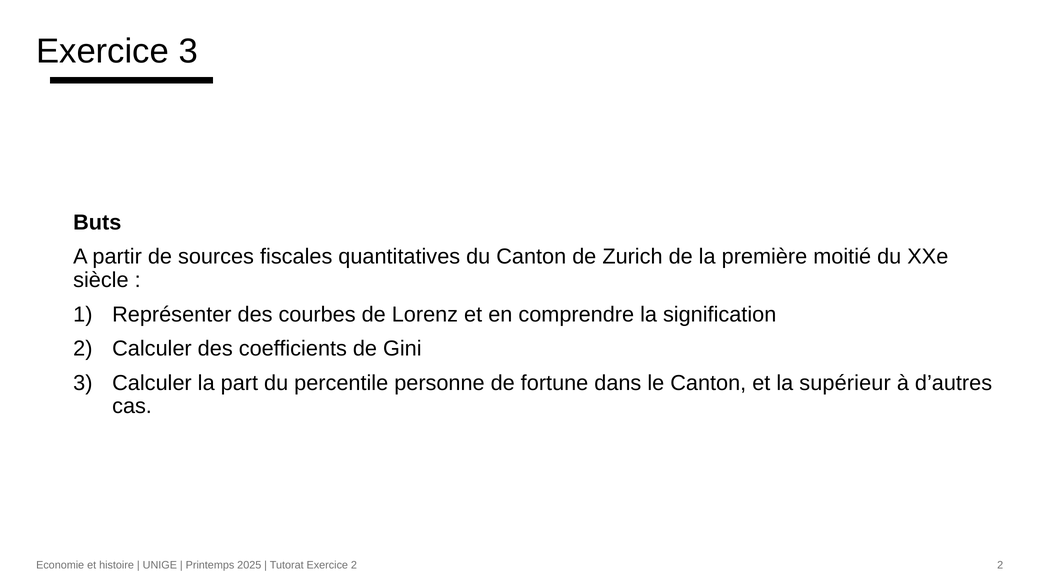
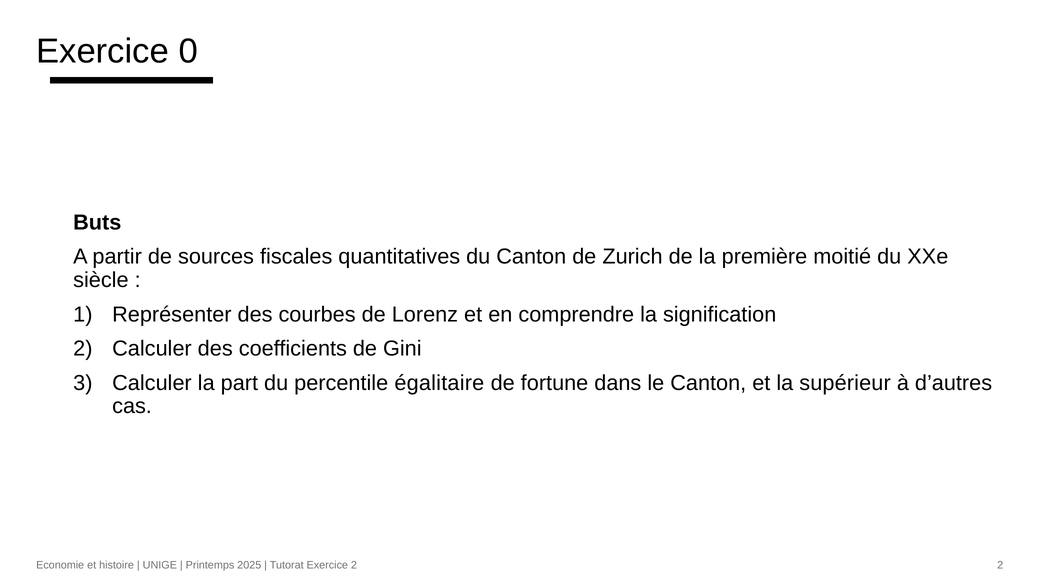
Exercice 3: 3 -> 0 (188, 51)
personne: personne -> égalitaire (439, 383)
